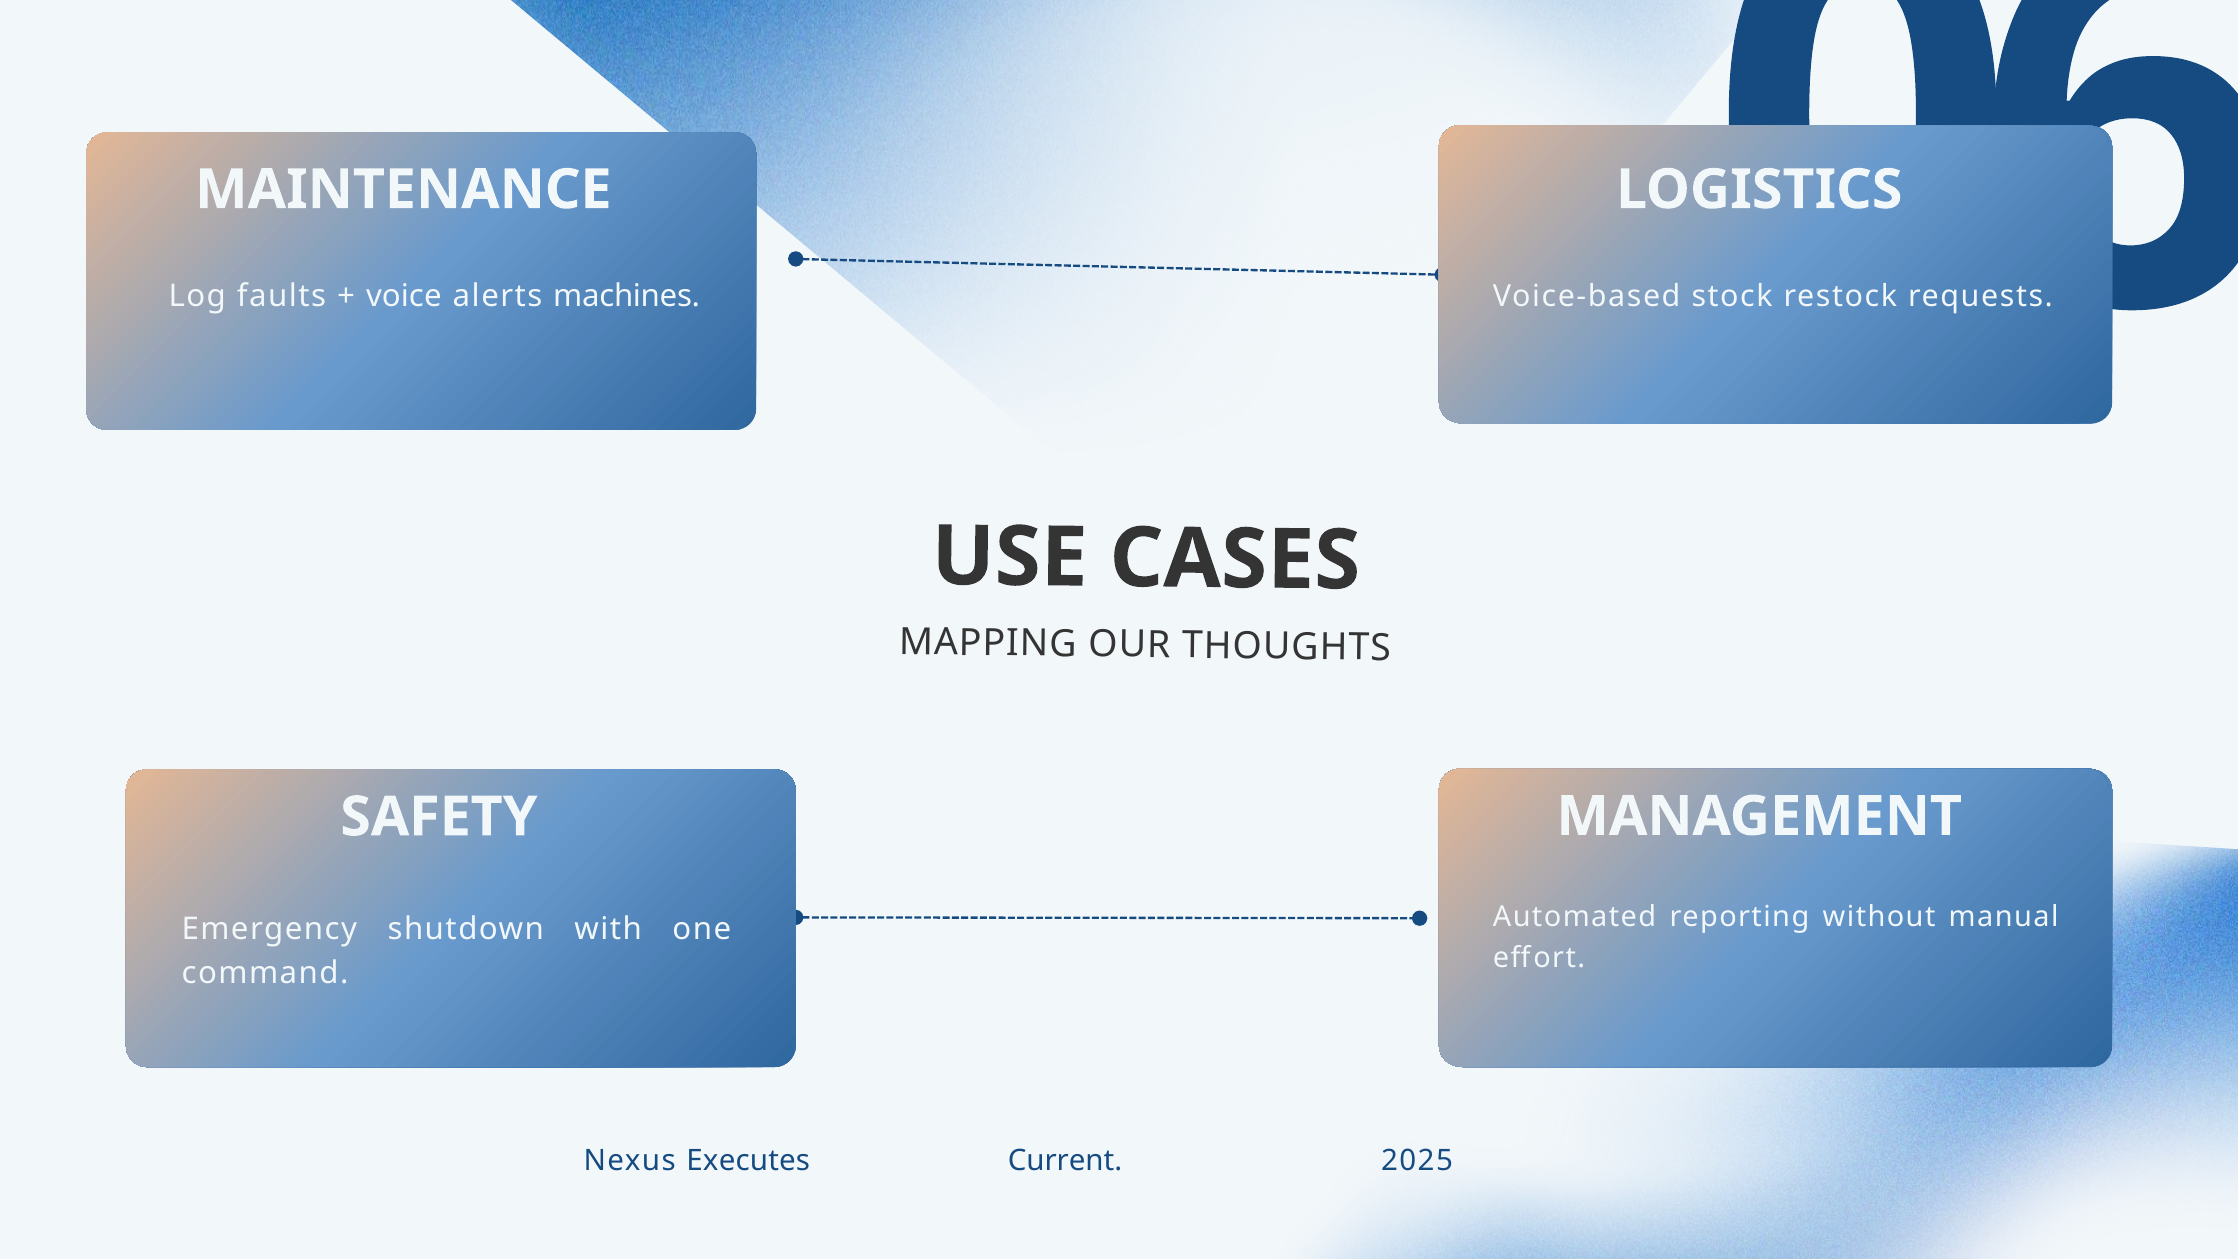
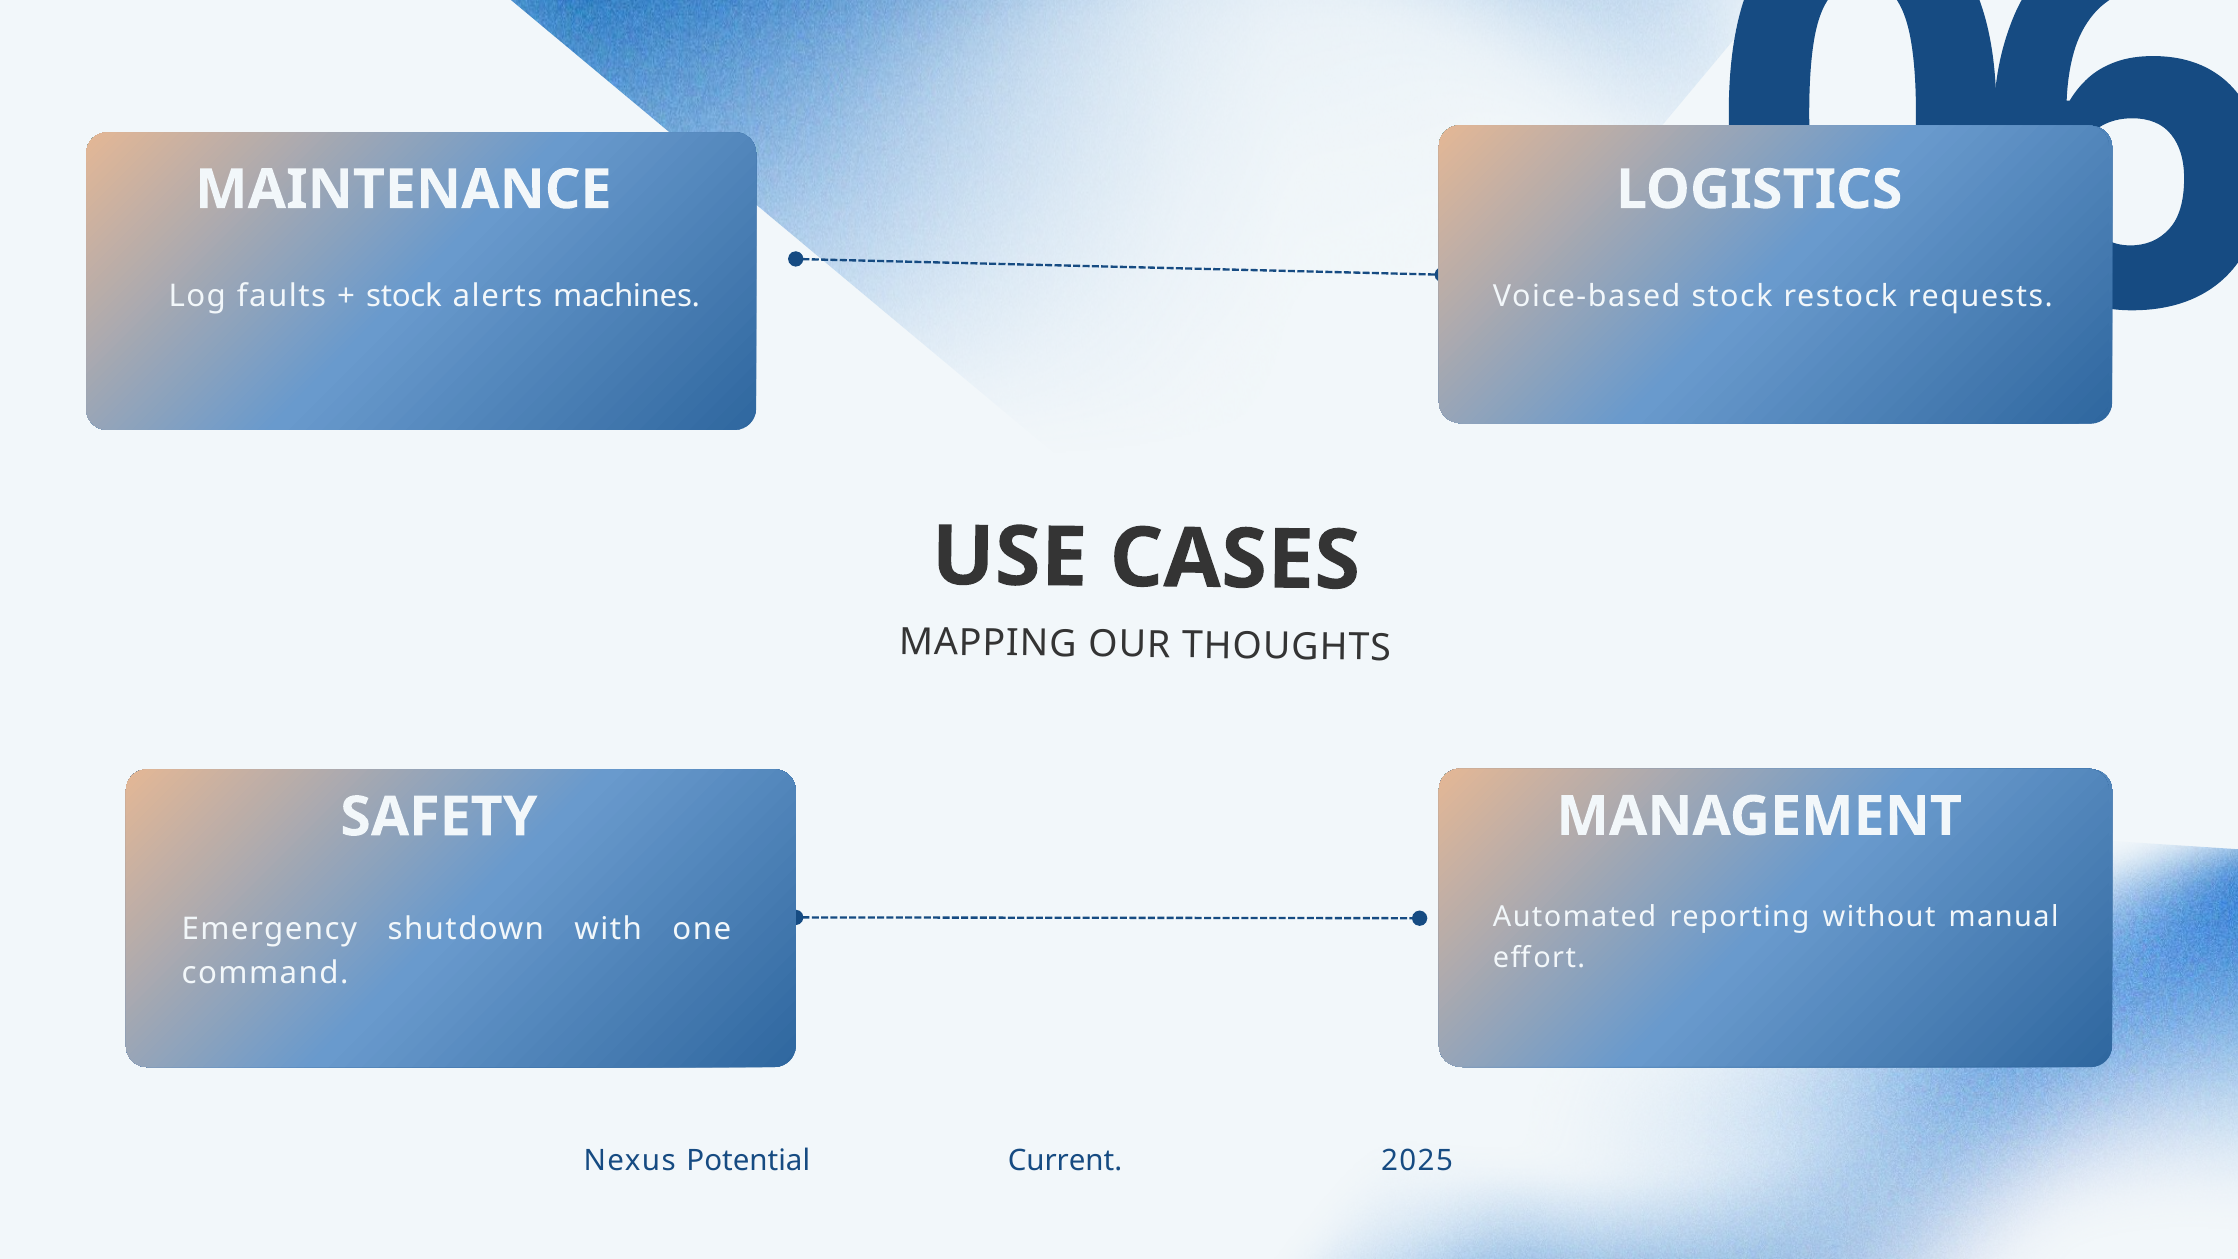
voice: voice -> stock (404, 297)
Executes: Executes -> Potential (748, 1161)
